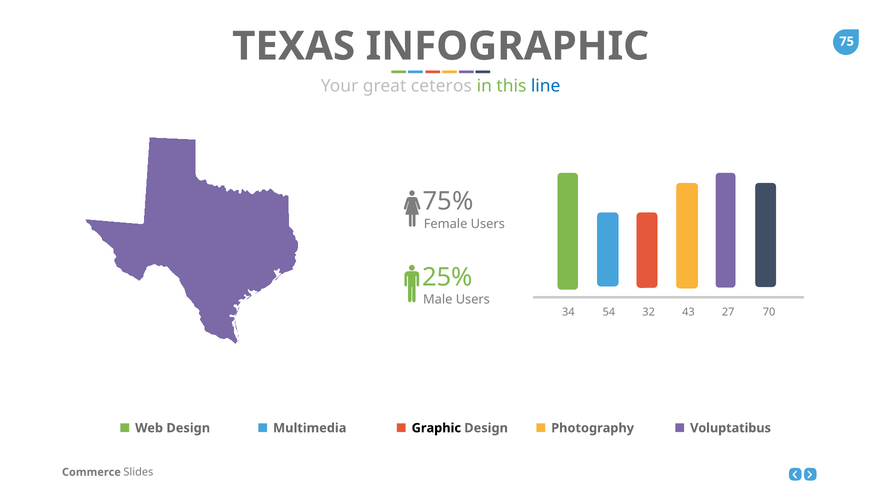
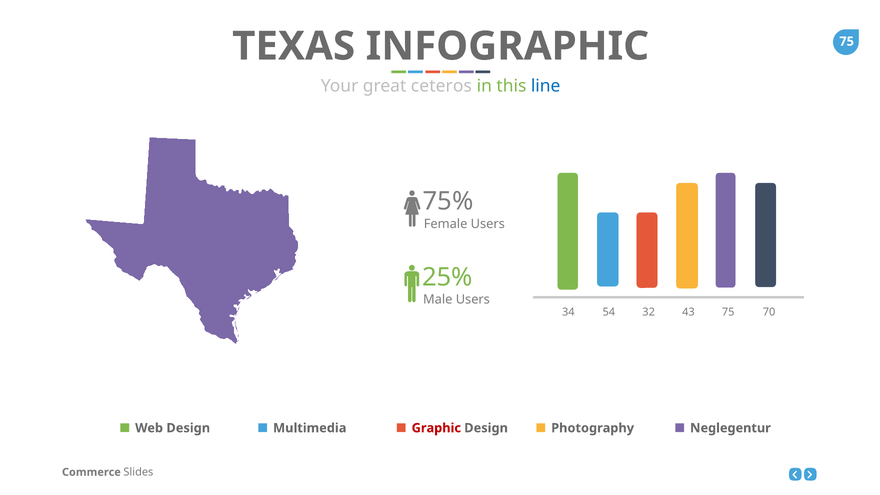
43 27: 27 -> 75 (728, 312)
Graphic colour: black -> red (436, 428)
Voluptatibus: Voluptatibus -> Neglegentur (730, 428)
